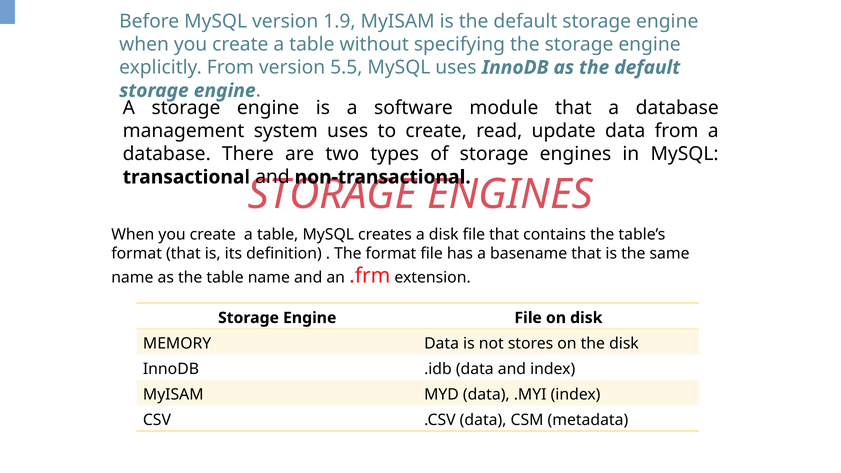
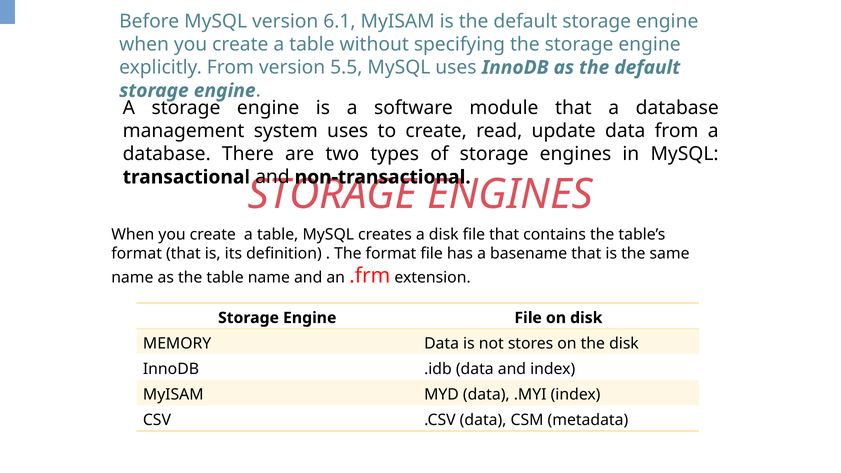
1.9: 1.9 -> 6.1 (339, 21)
